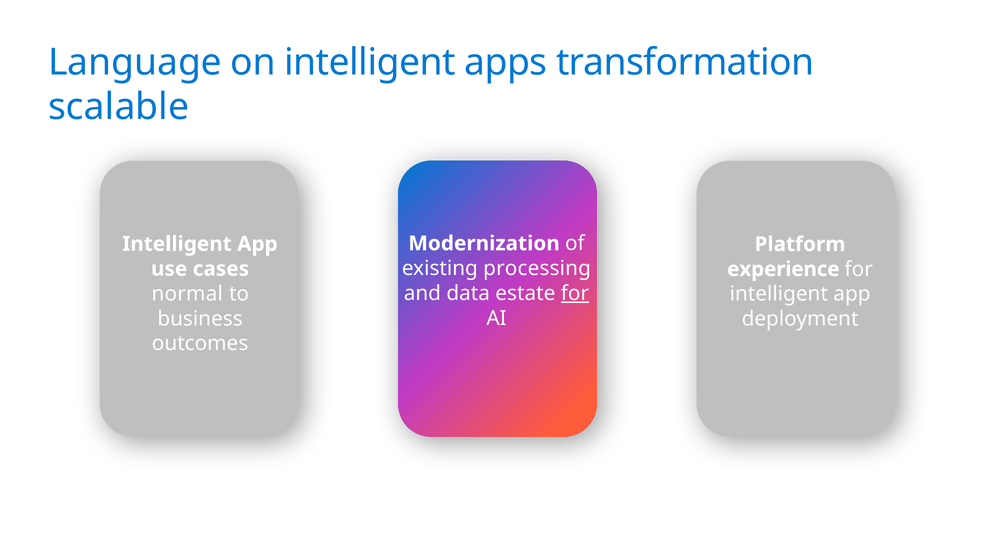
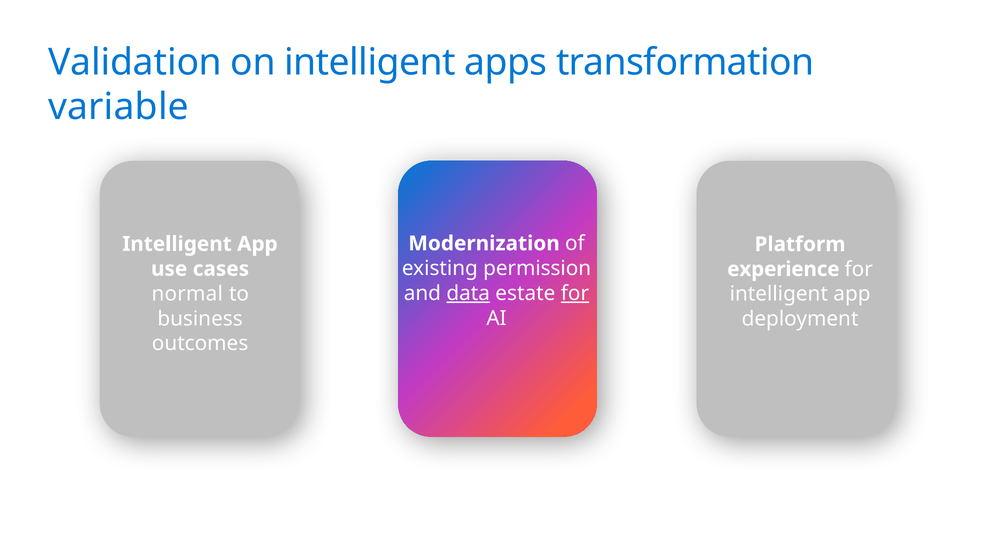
Language: Language -> Validation (135, 62)
scalable: scalable -> variable (119, 107)
processing: processing -> permission (537, 268)
data underline: none -> present (468, 293)
